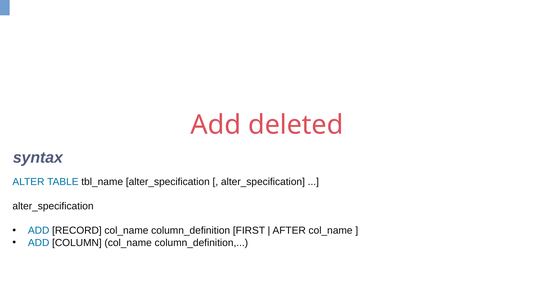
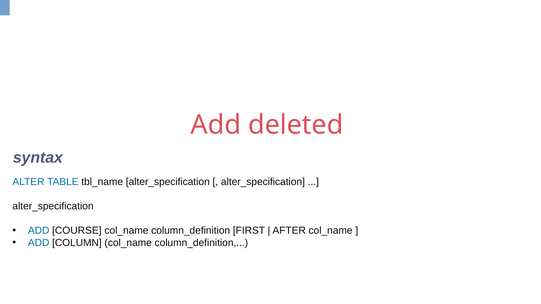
RECORD: RECORD -> COURSE (77, 231)
